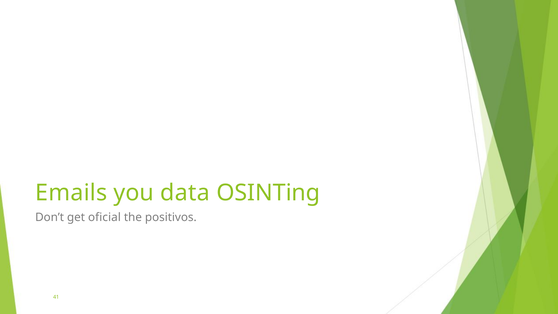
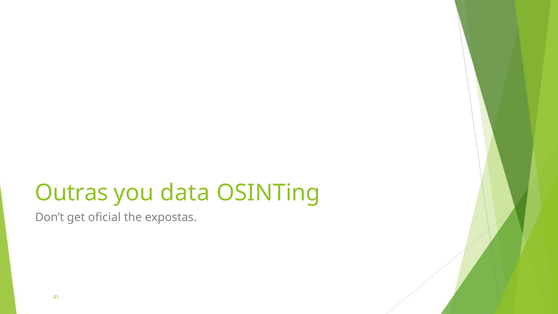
Emails: Emails -> Outras (72, 193)
positivos: positivos -> expostas (171, 217)
